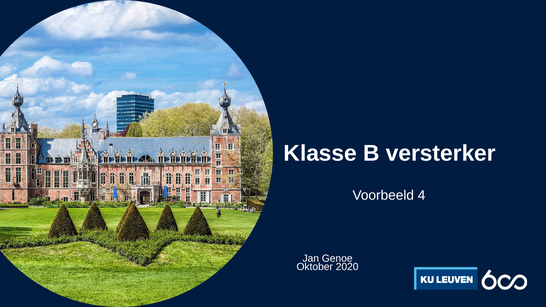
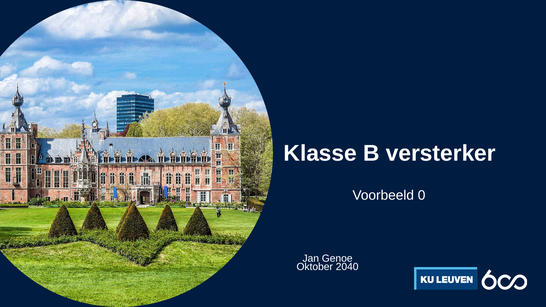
4: 4 -> 0 (422, 195)
2020: 2020 -> 2040 (347, 267)
